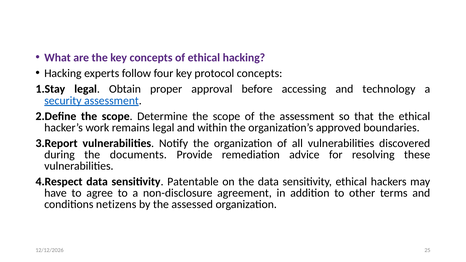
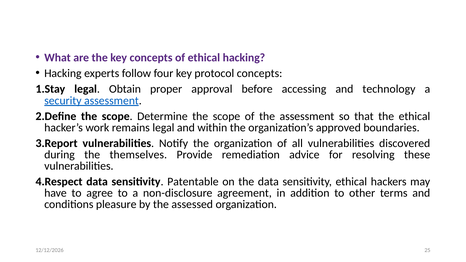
documents: documents -> themselves (138, 155)
netizens: netizens -> pleasure (116, 204)
